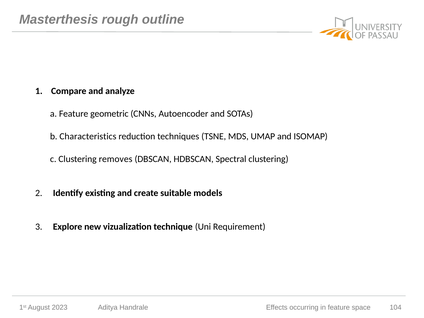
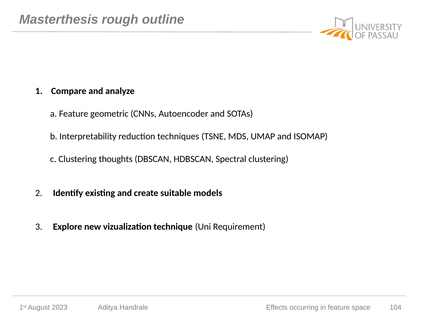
Characteristics: Characteristics -> Interpretability (88, 136)
removes: removes -> thoughts (116, 159)
